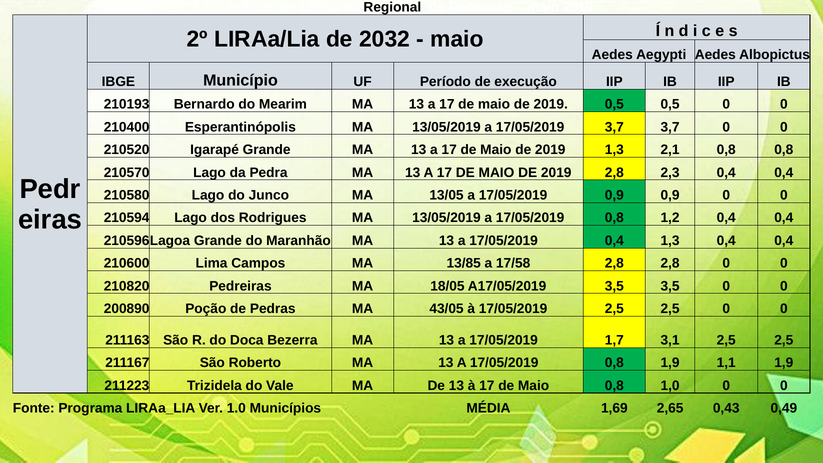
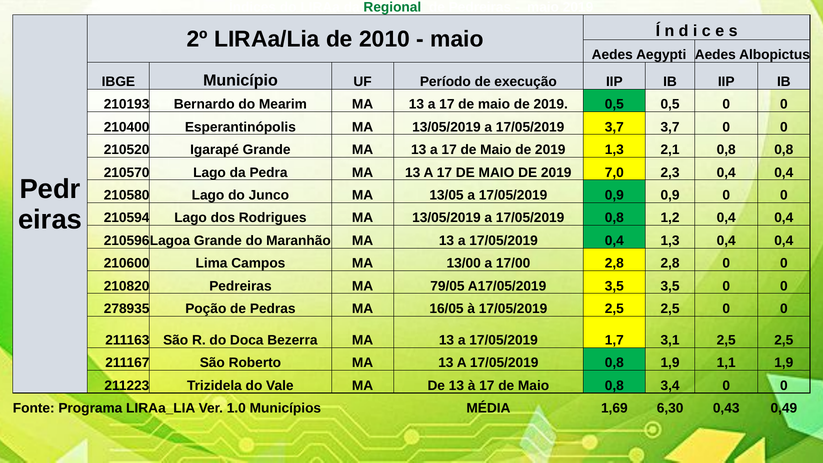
Regional colour: black -> green (392, 7)
2032: 2032 -> 2010 (385, 39)
2019 2,8: 2,8 -> 7,0 (614, 172)
13/85: 13/85 -> 13/00 (464, 263)
17/58: 17/58 -> 17/00 (513, 263)
18/05: 18/05 -> 79/05 (447, 286)
200890: 200890 -> 278935 (127, 309)
43/05: 43/05 -> 16/05 (447, 309)
1,0: 1,0 -> 3,4 (670, 386)
2,65: 2,65 -> 6,30 (670, 408)
